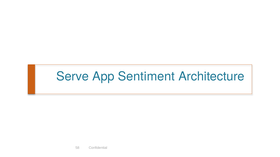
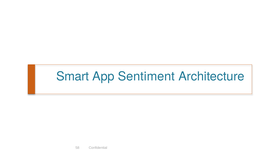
Serve: Serve -> Smart (73, 77)
